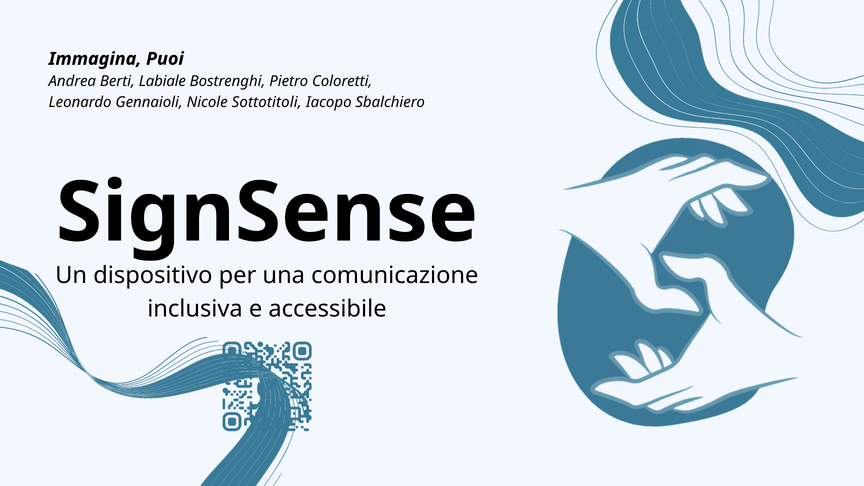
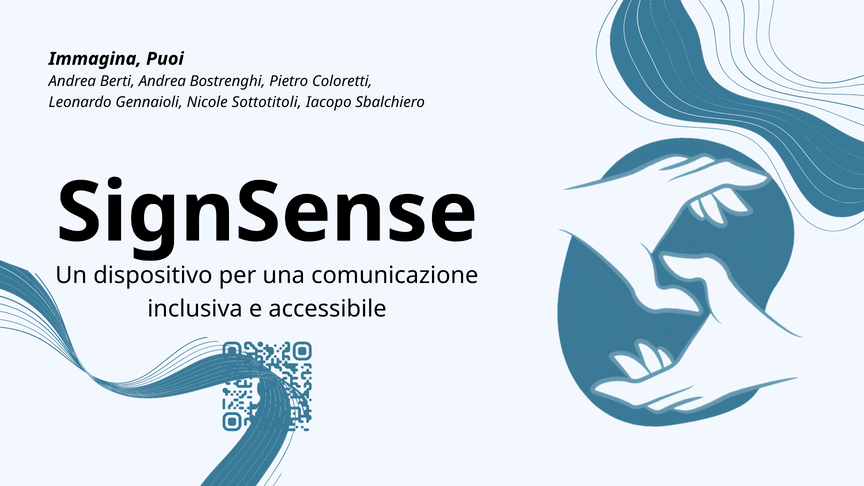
Berti Labiale: Labiale -> Andrea (162, 81)
